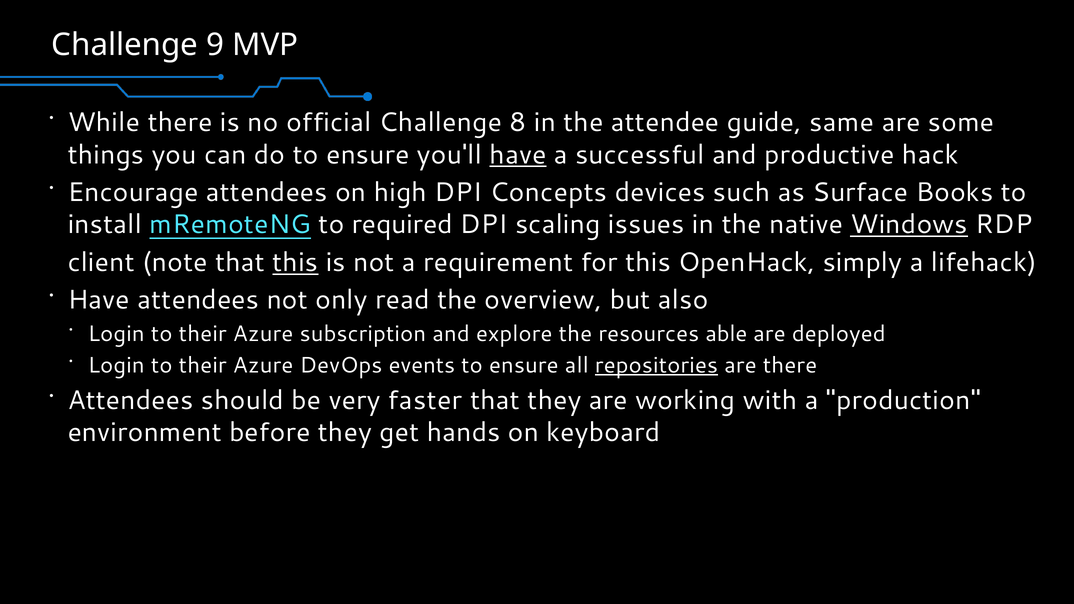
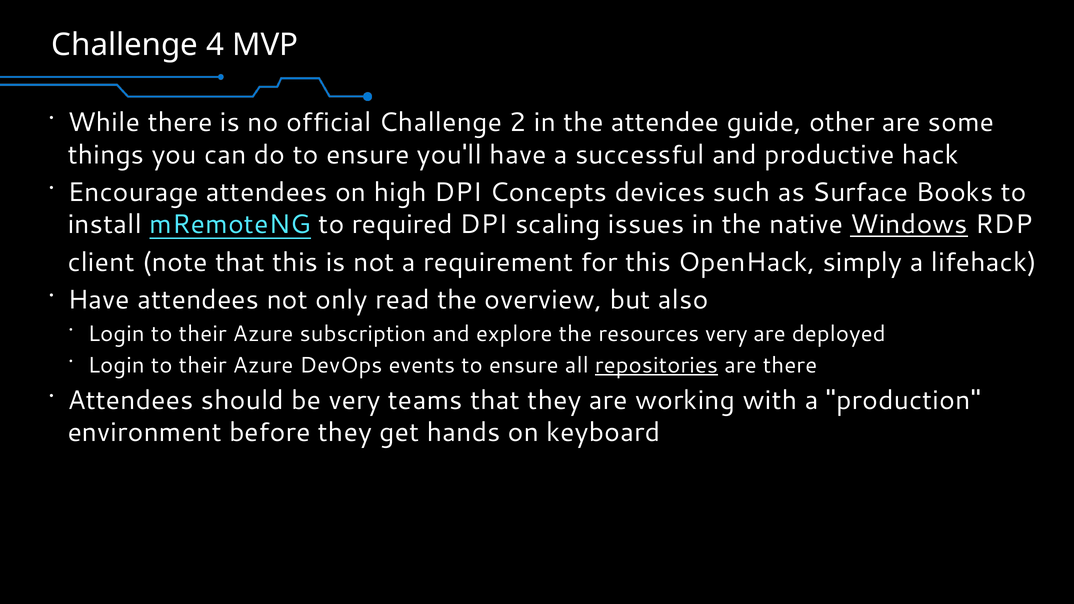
9: 9 -> 4 (215, 45)
8: 8 -> 2 (518, 123)
same: same -> other (842, 123)
have underline: present -> none (518, 155)
this underline: present -> none (295, 263)
resources able: able -> very (726, 334)
faster: faster -> teams (425, 400)
